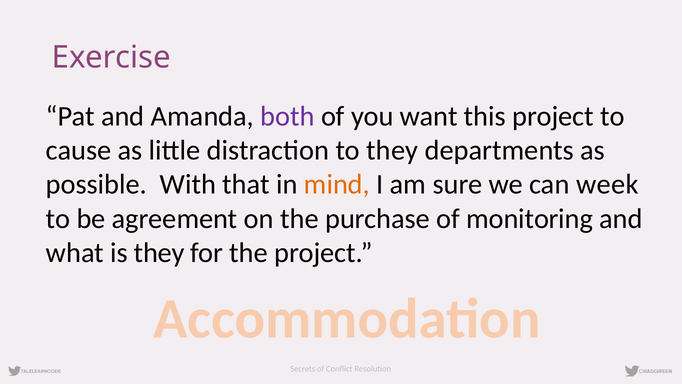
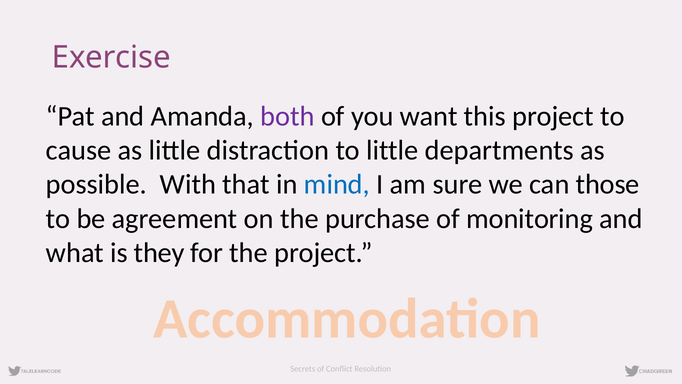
to they: they -> little (392, 150)
mind colour: orange -> blue (337, 184)
week: week -> those (608, 184)
